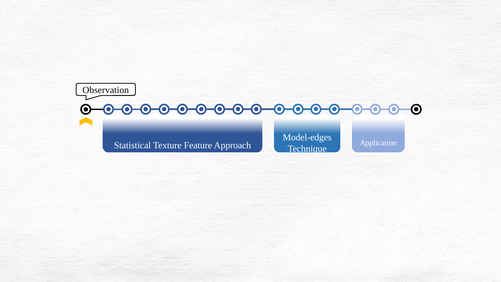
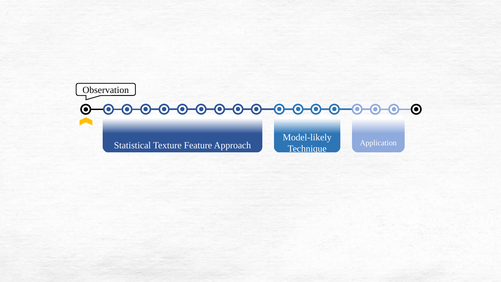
Model-edges: Model-edges -> Model-likely (307, 137)
